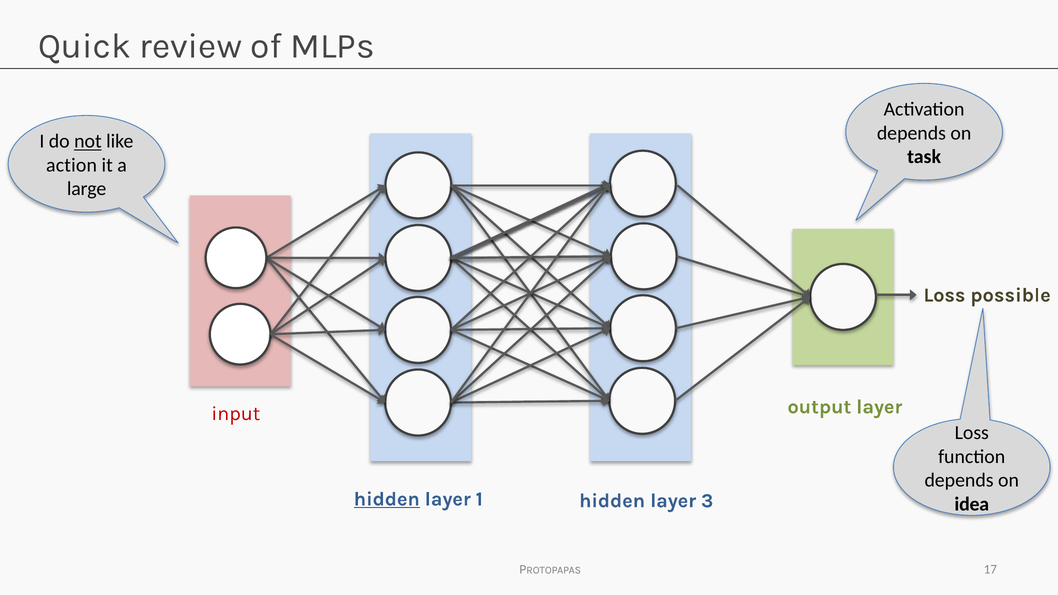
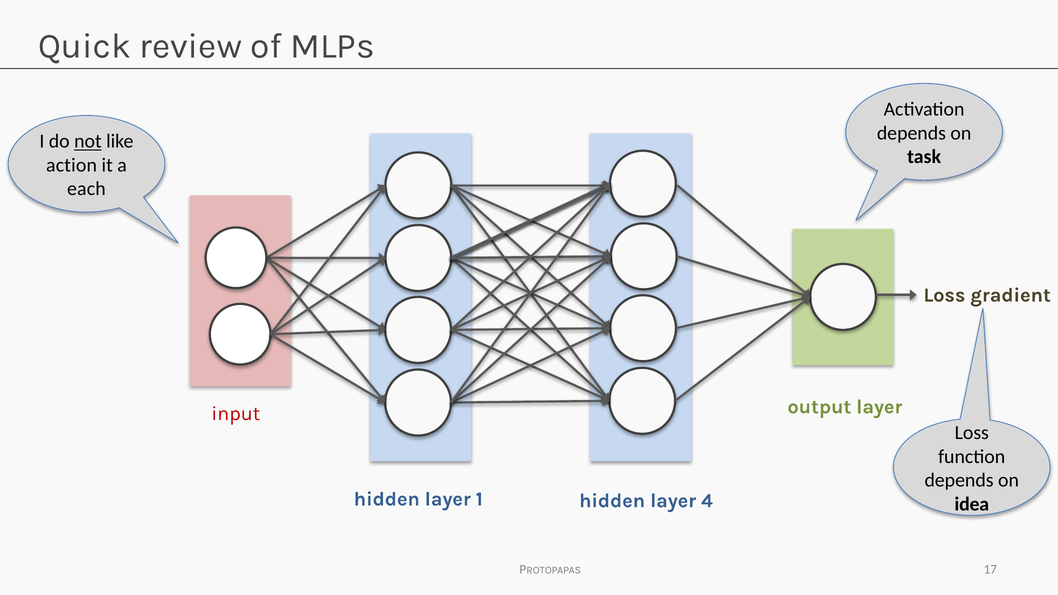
large: large -> each (86, 189)
possible: possible -> gradient (1011, 295)
hidden underline: present -> none (387, 499)
3: 3 -> 4 (707, 501)
